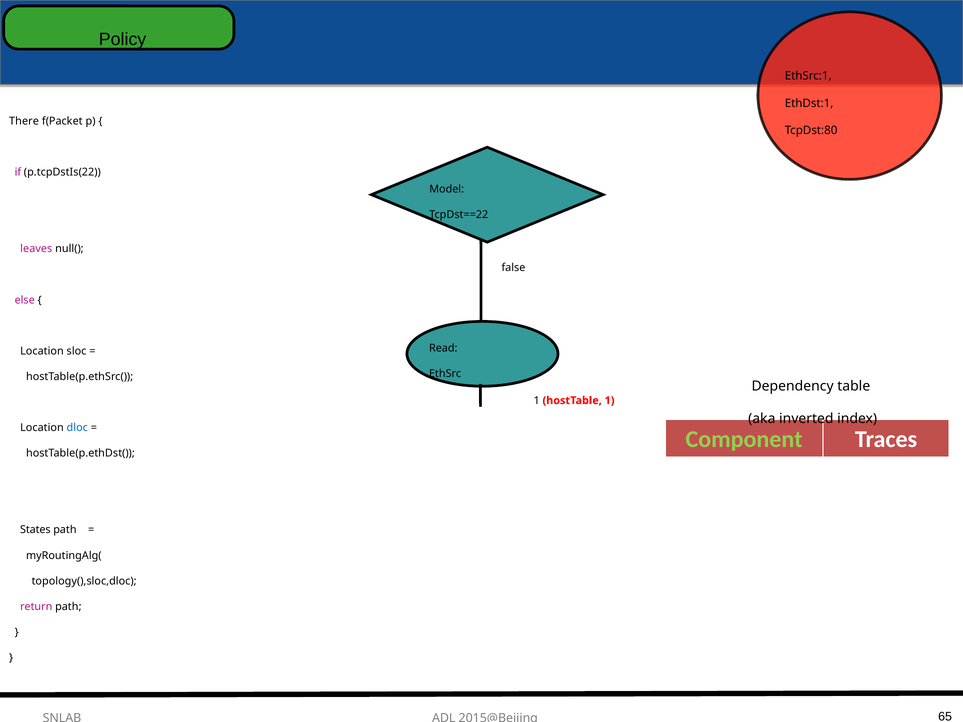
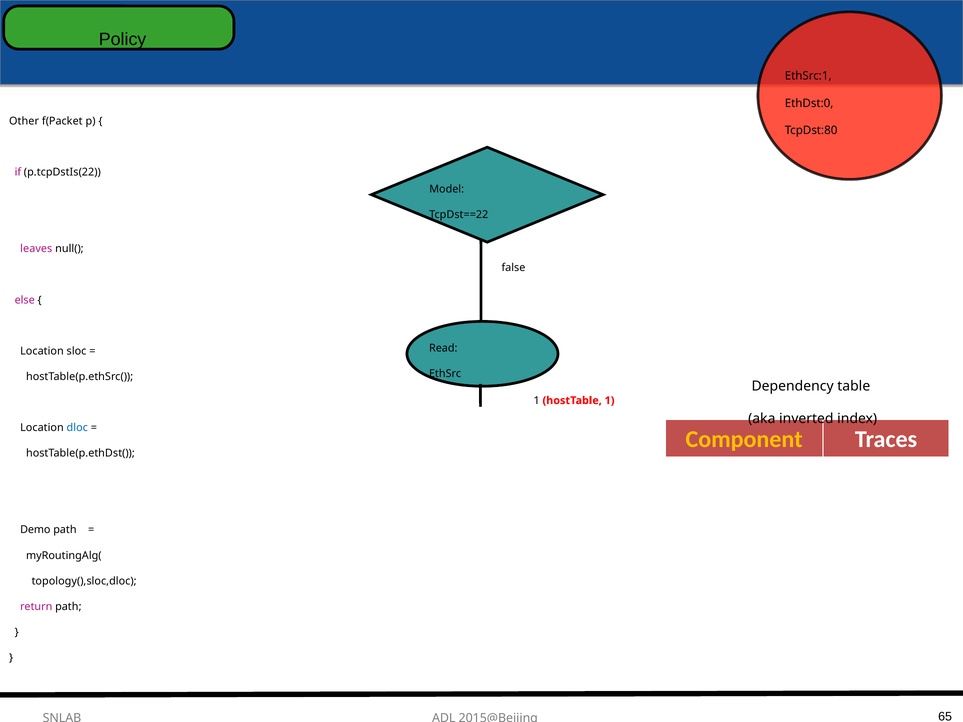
EthDst:1: EthDst:1 -> EthDst:0 (809, 103)
There: There -> Other (24, 121)
Component colour: light green -> yellow (744, 439)
States: States -> Demo (35, 530)
